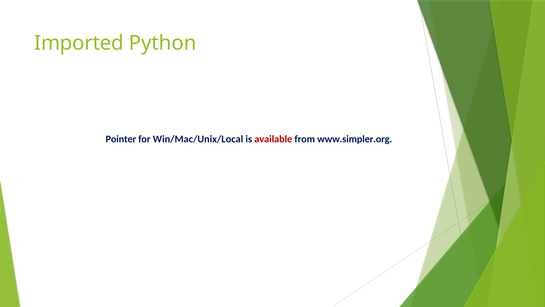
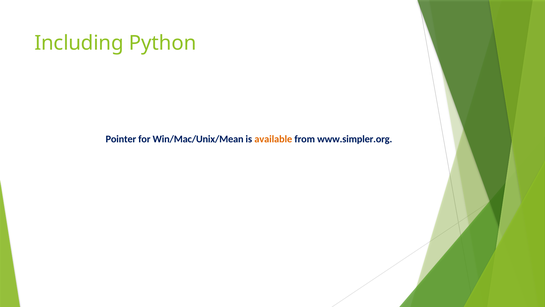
Imported: Imported -> Including (79, 43)
Win/Mac/Unix/Local: Win/Mac/Unix/Local -> Win/Mac/Unix/Mean (198, 139)
available colour: red -> orange (273, 139)
